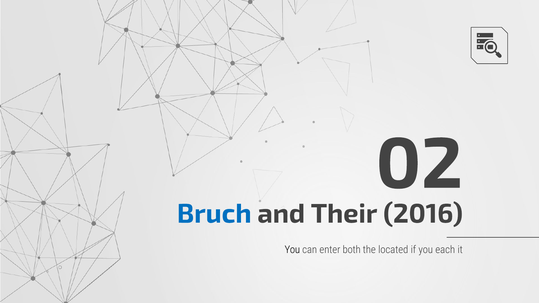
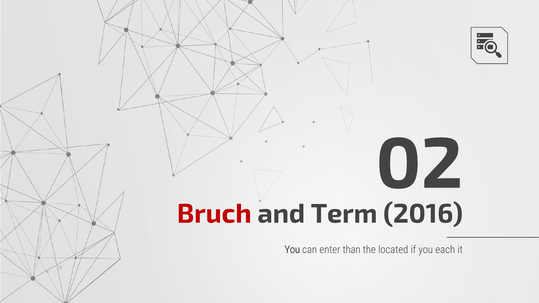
Bruch colour: blue -> red (214, 214)
Their: Their -> Term (344, 214)
both: both -> than (352, 250)
